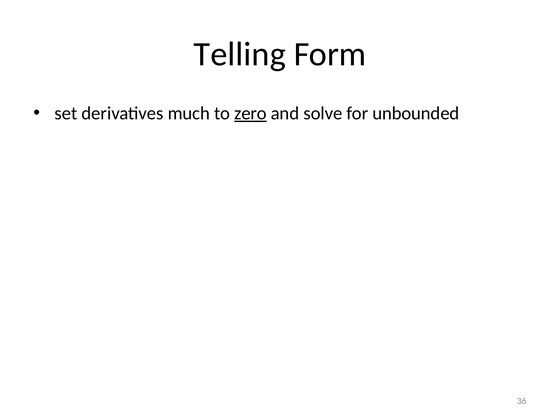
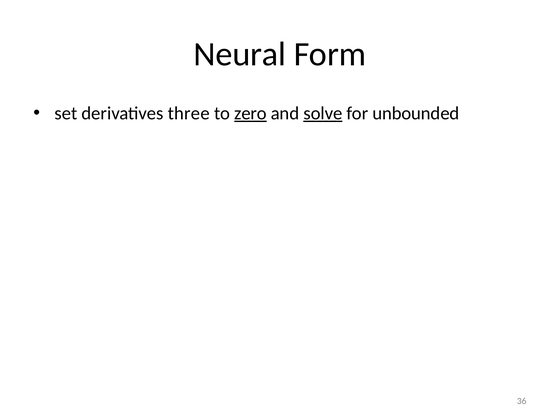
Telling: Telling -> Neural (240, 54)
much: much -> three (189, 113)
solve underline: none -> present (323, 113)
